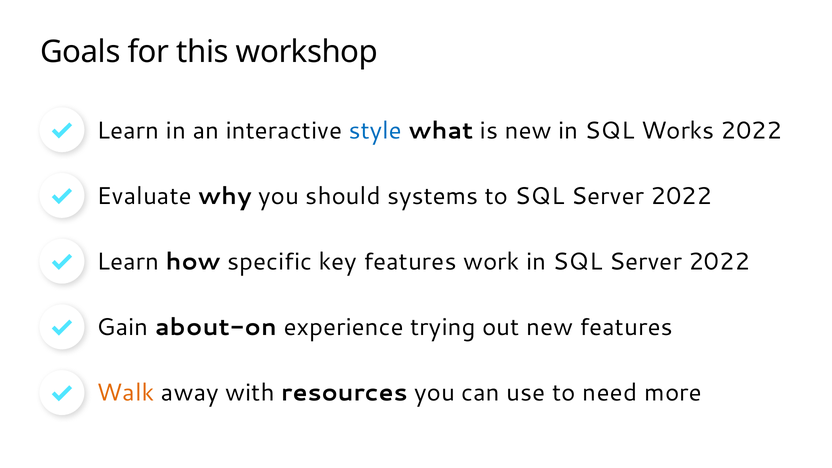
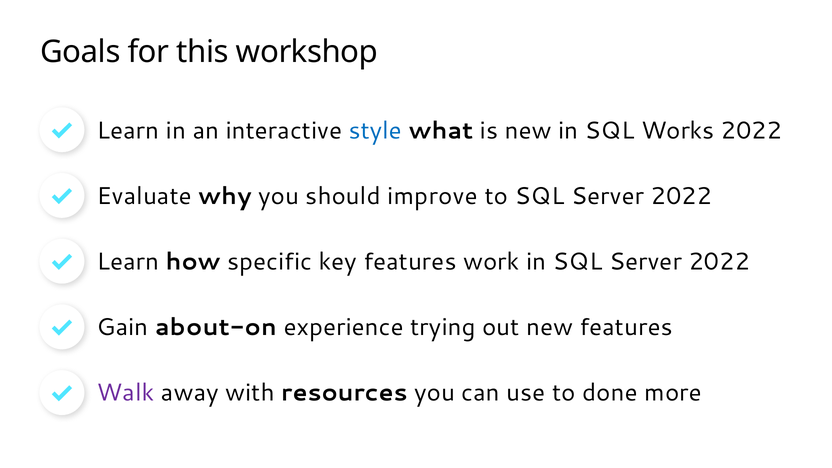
systems: systems -> improve (433, 196)
Walk colour: orange -> purple (126, 393)
need: need -> done (610, 393)
